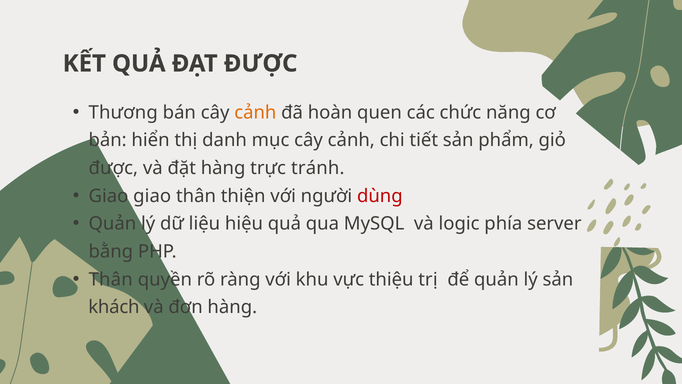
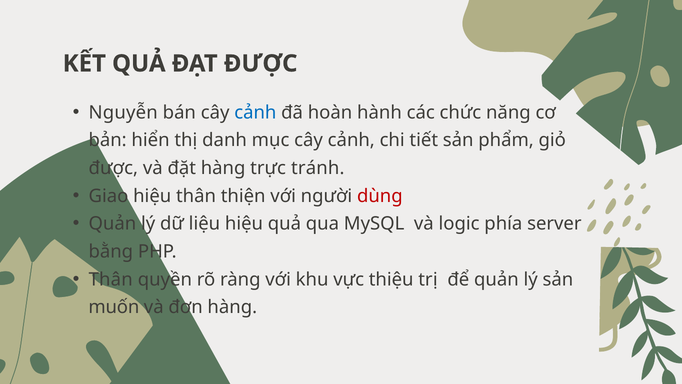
Thương: Thương -> Nguyễn (123, 112)
cảnh colour: orange -> blue (255, 112)
quen: quen -> hành (379, 112)
Giao giao: giao -> hiệu (152, 196)
khách: khách -> muốn (114, 307)
